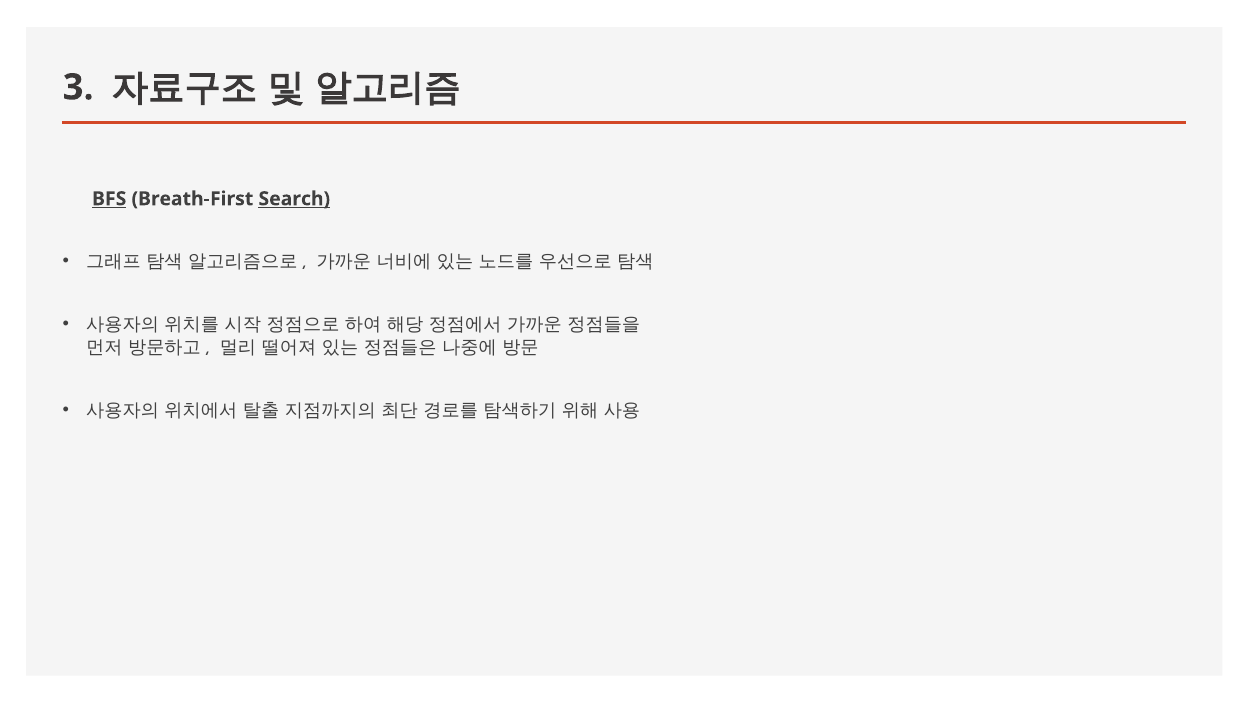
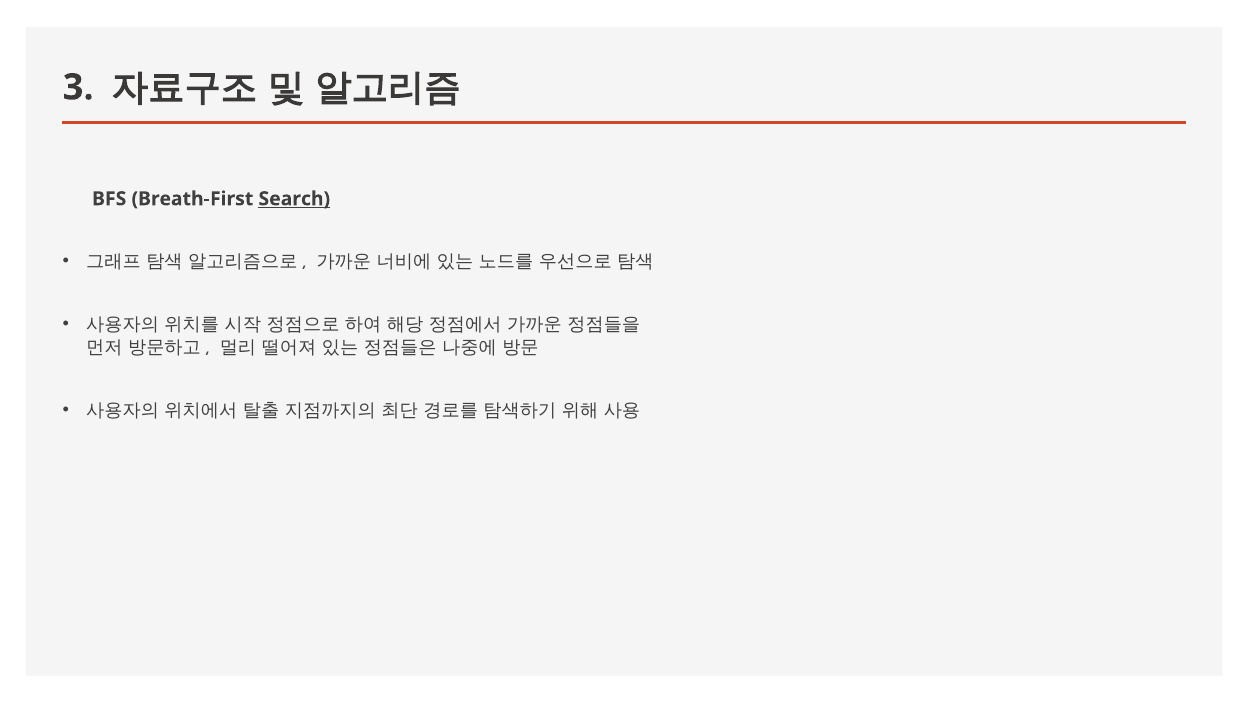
BFS underline: present -> none (109, 199)
